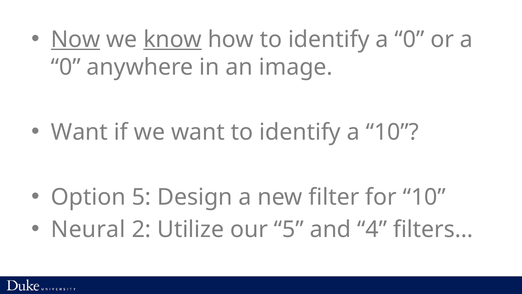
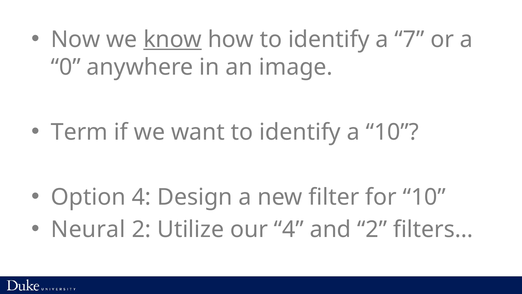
Now underline: present -> none (76, 39)
identify a 0: 0 -> 7 (409, 39)
Want: Want -> Term (79, 132)
Option 5: 5 -> 4 (141, 197)
our 5: 5 -> 4 (289, 229)
and 4: 4 -> 2 (372, 229)
